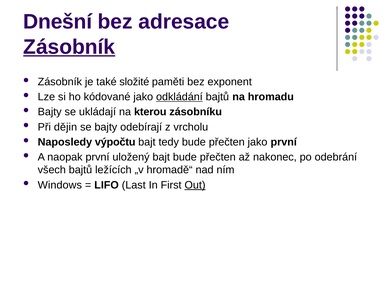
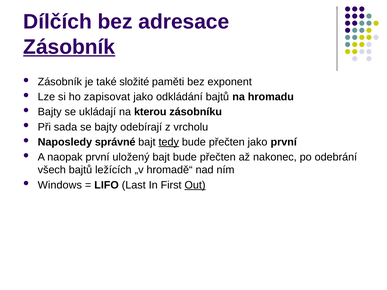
Dnešní: Dnešní -> Dílčích (58, 22)
kódované: kódované -> zapisovat (107, 97)
odkládání underline: present -> none (179, 97)
dějin: dějin -> sada (66, 127)
výpočtu: výpočtu -> správné (115, 142)
tedy underline: none -> present (169, 142)
